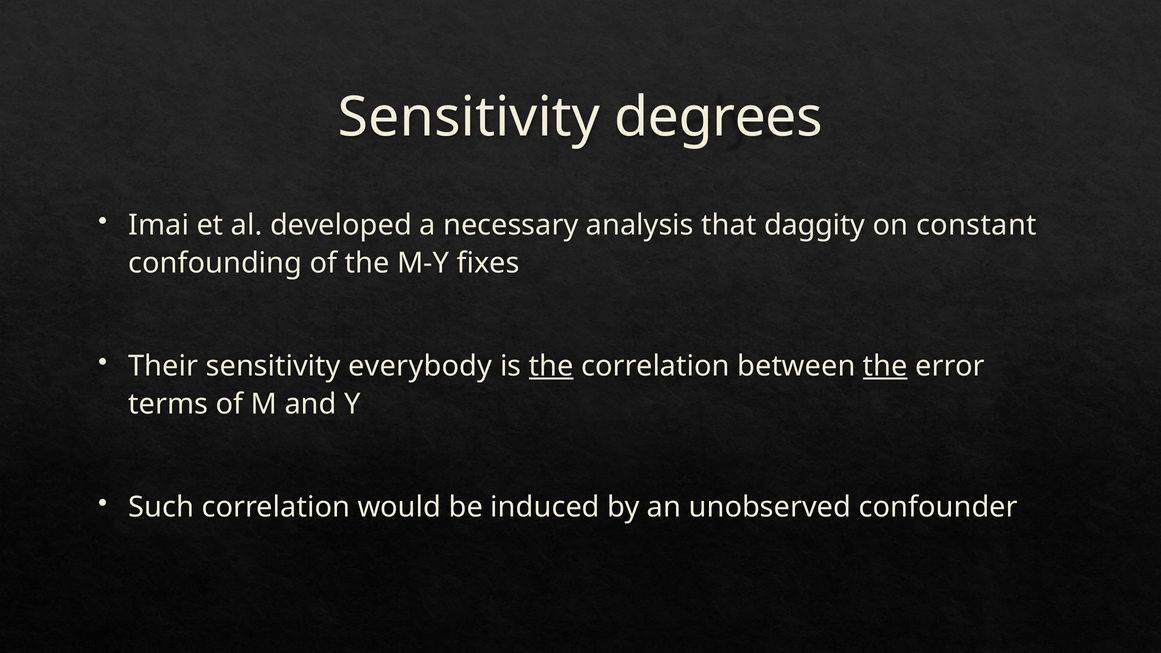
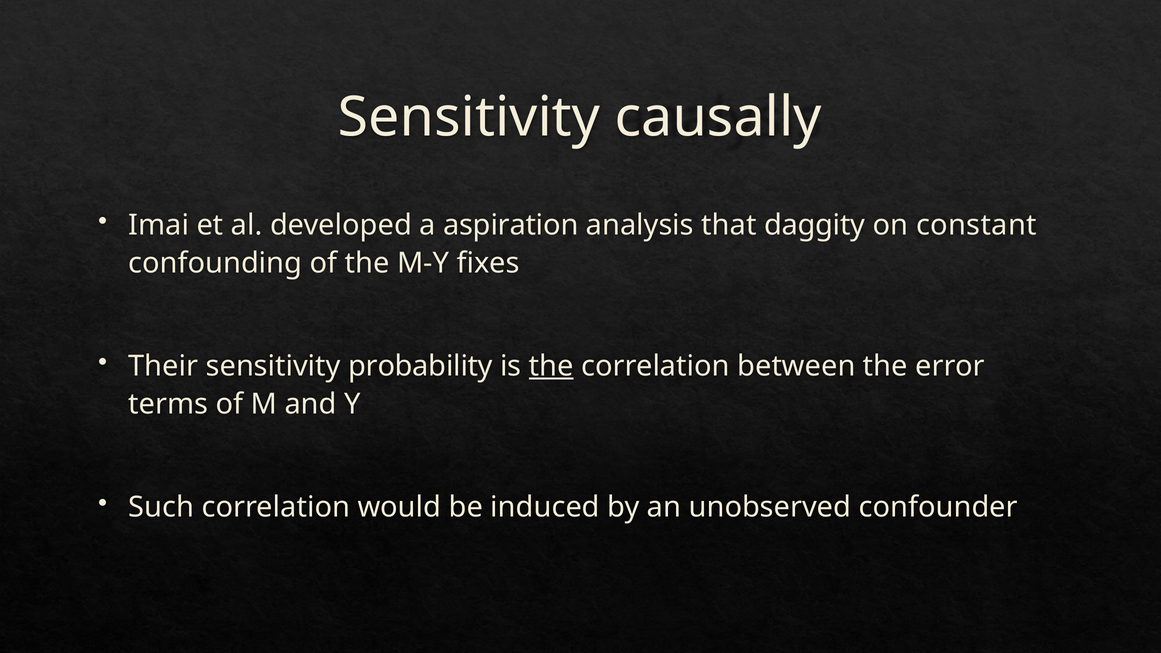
degrees: degrees -> causally (718, 118)
necessary: necessary -> aspiration (511, 225)
everybody: everybody -> probability (421, 366)
the underline: present -> none (885, 366)
